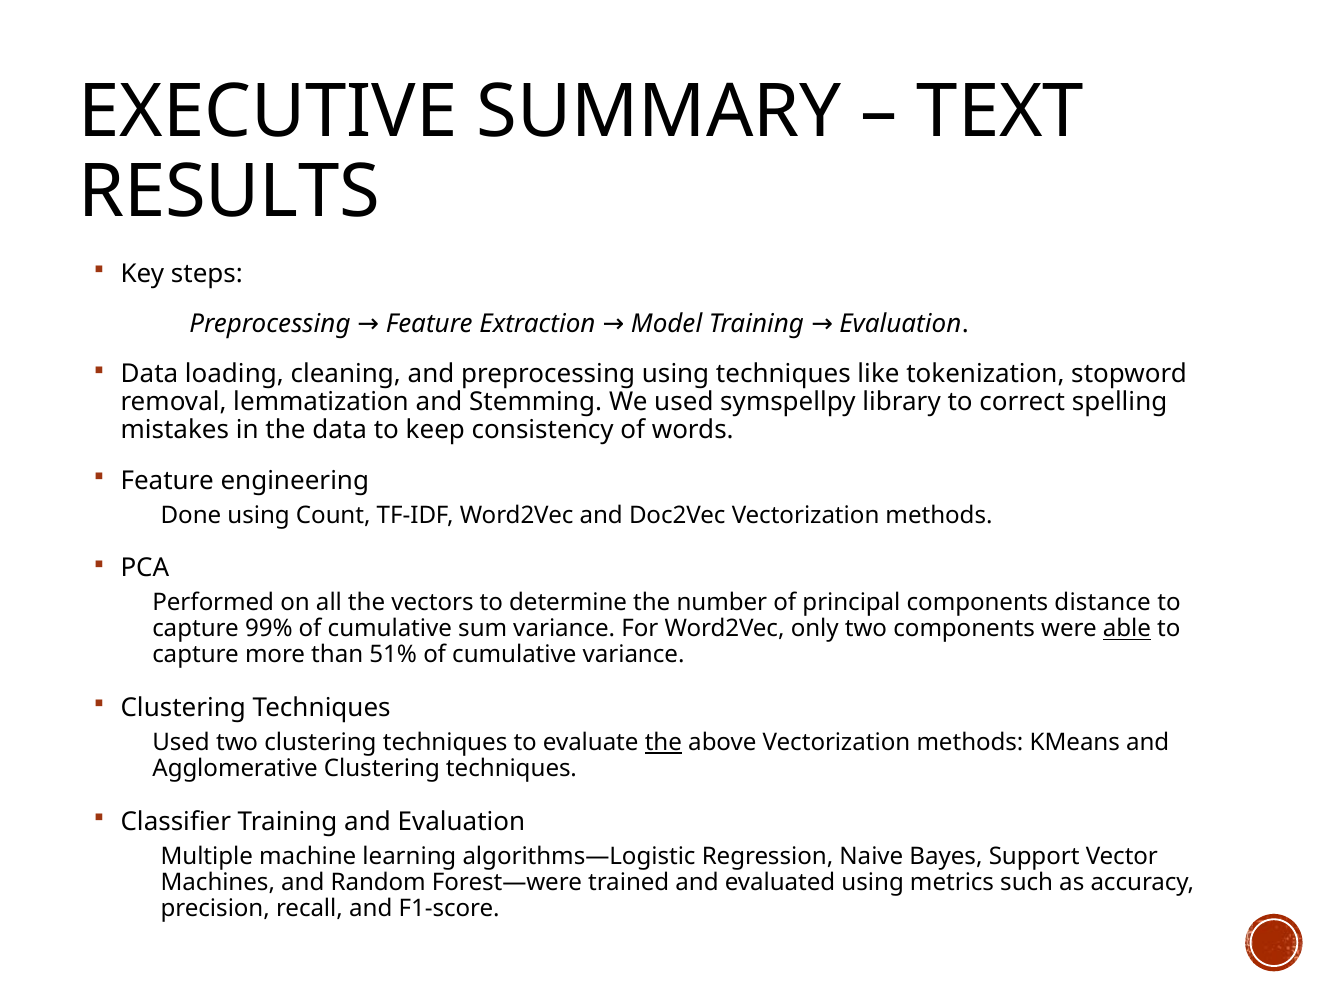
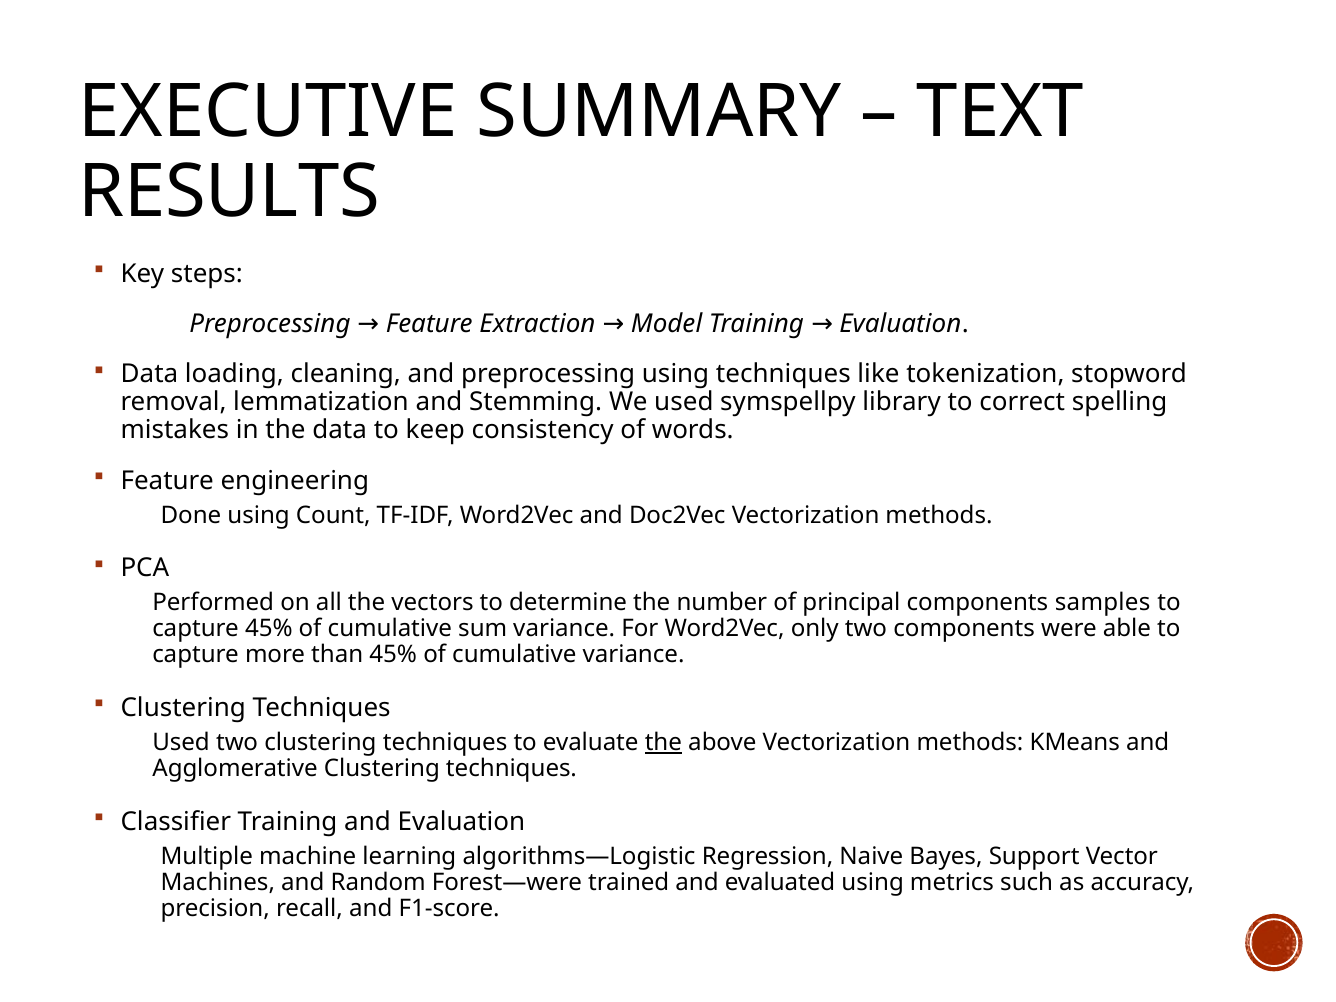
distance: distance -> samples (1103, 603)
capture 99%: 99% -> 45% (269, 629)
able underline: present -> none (1127, 629)
than 51%: 51% -> 45% (393, 655)
